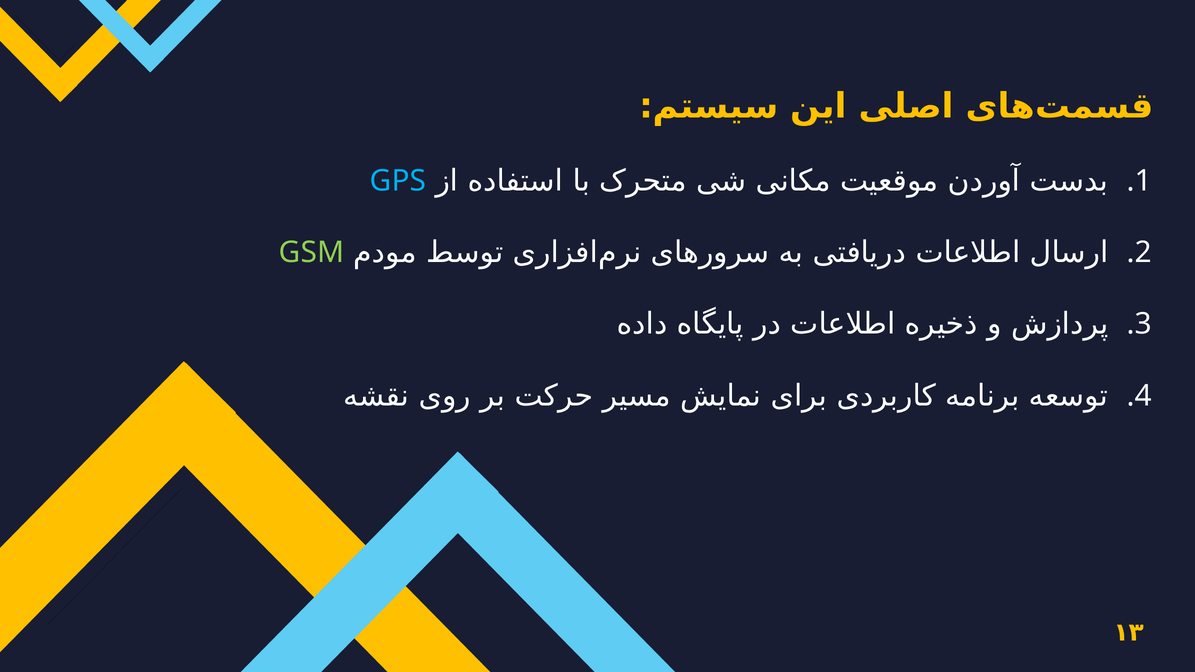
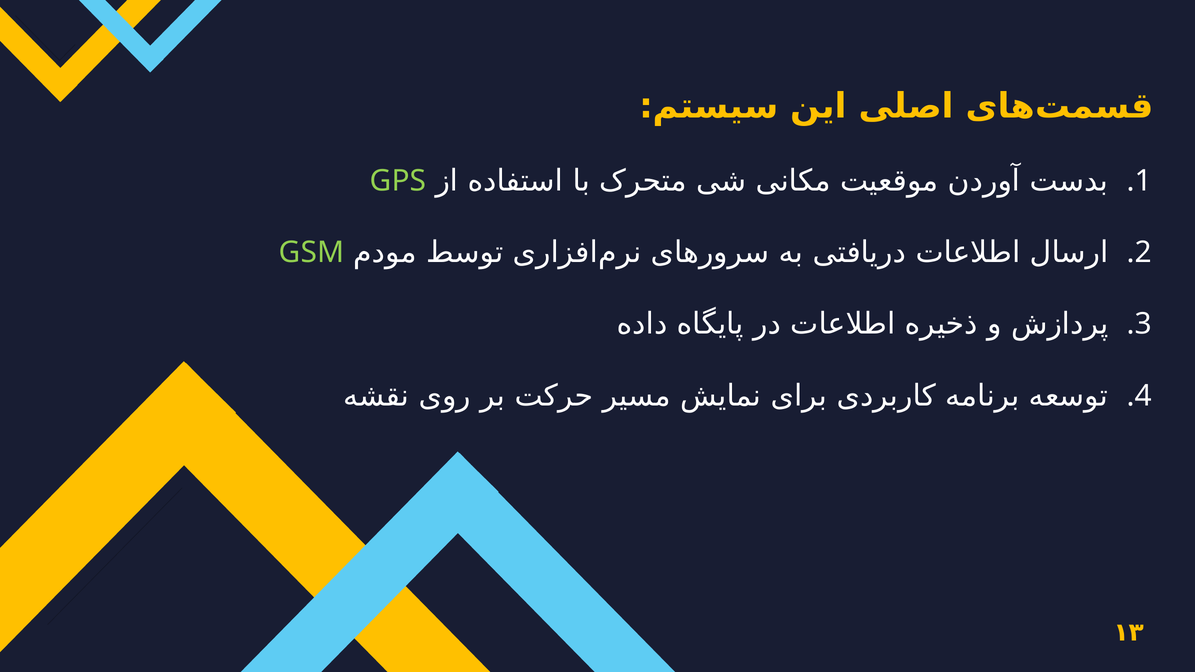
GPS colour: light blue -> light green (398, 181)
